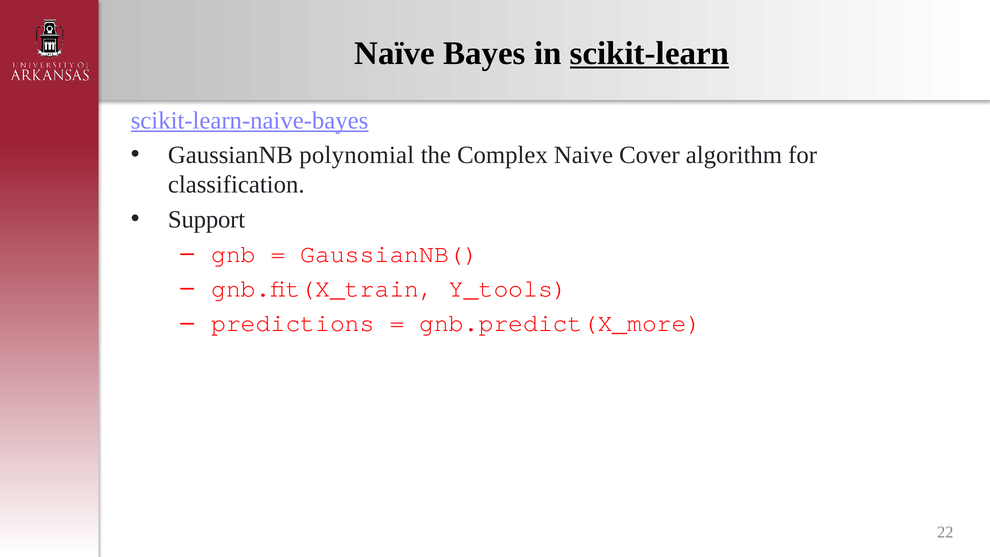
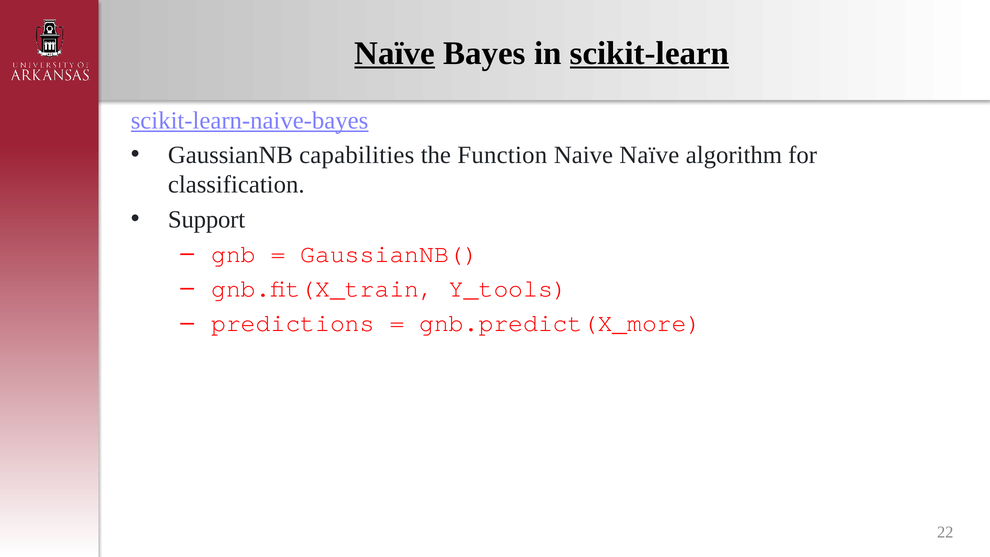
Naïve underline: none -> present (395, 53)
polynomial: polynomial -> capabilities (357, 155)
Complex: Complex -> Function (502, 155)
Naive Cover: Cover -> Naïve (649, 155)
